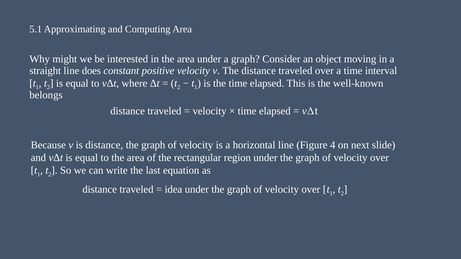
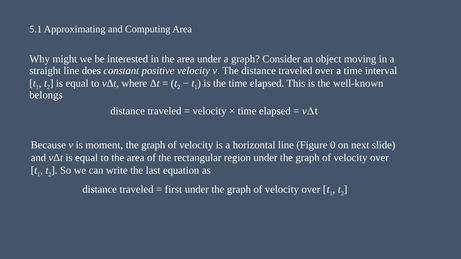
is distance: distance -> moment (104, 145)
4: 4 -> 0 (333, 145)
idea: idea -> first (173, 190)
